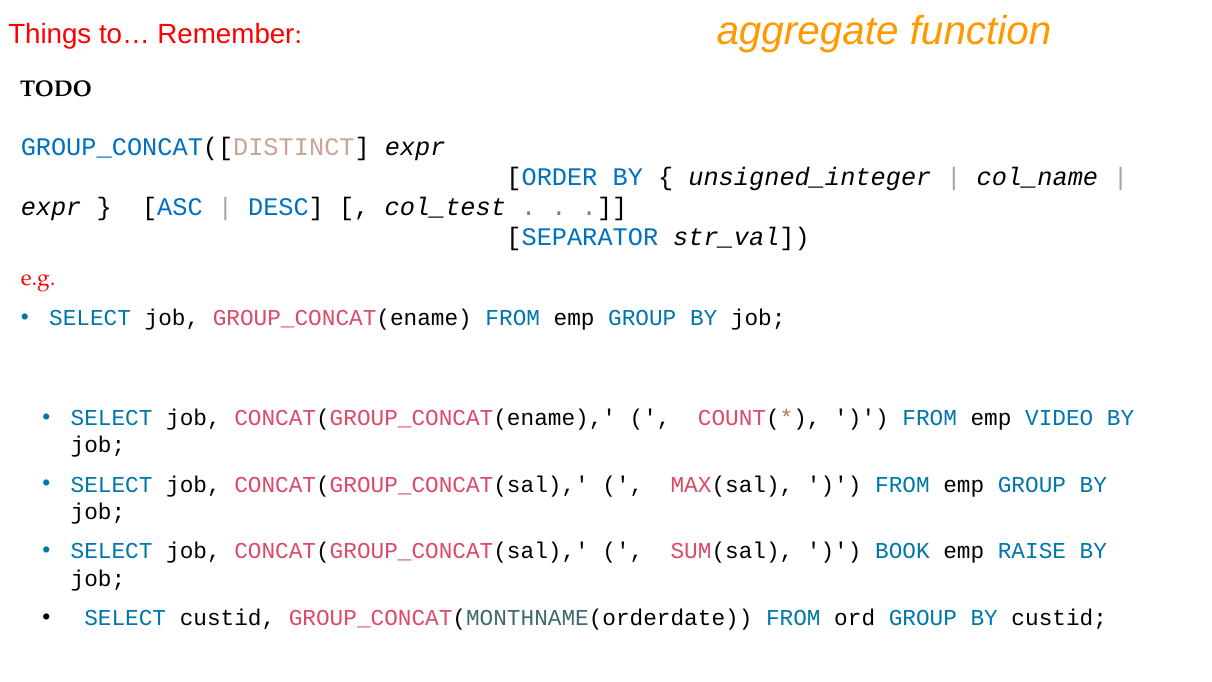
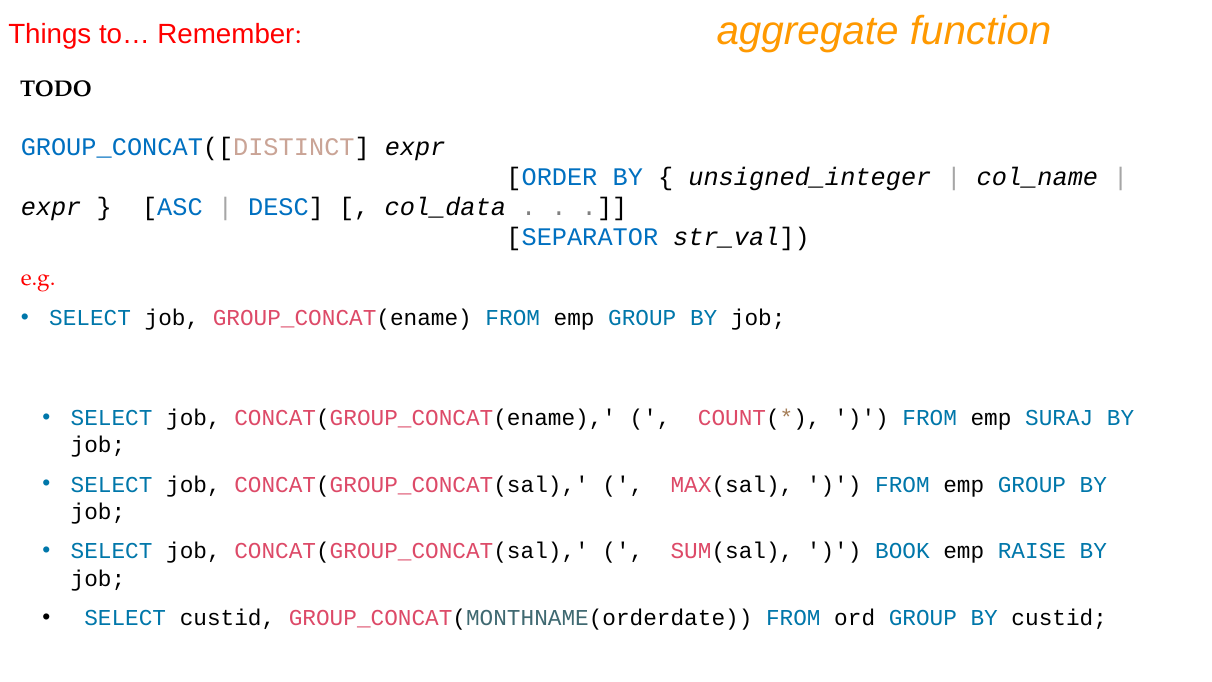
col_test: col_test -> col_data (445, 207)
VIDEO: VIDEO -> SURAJ (1059, 418)
